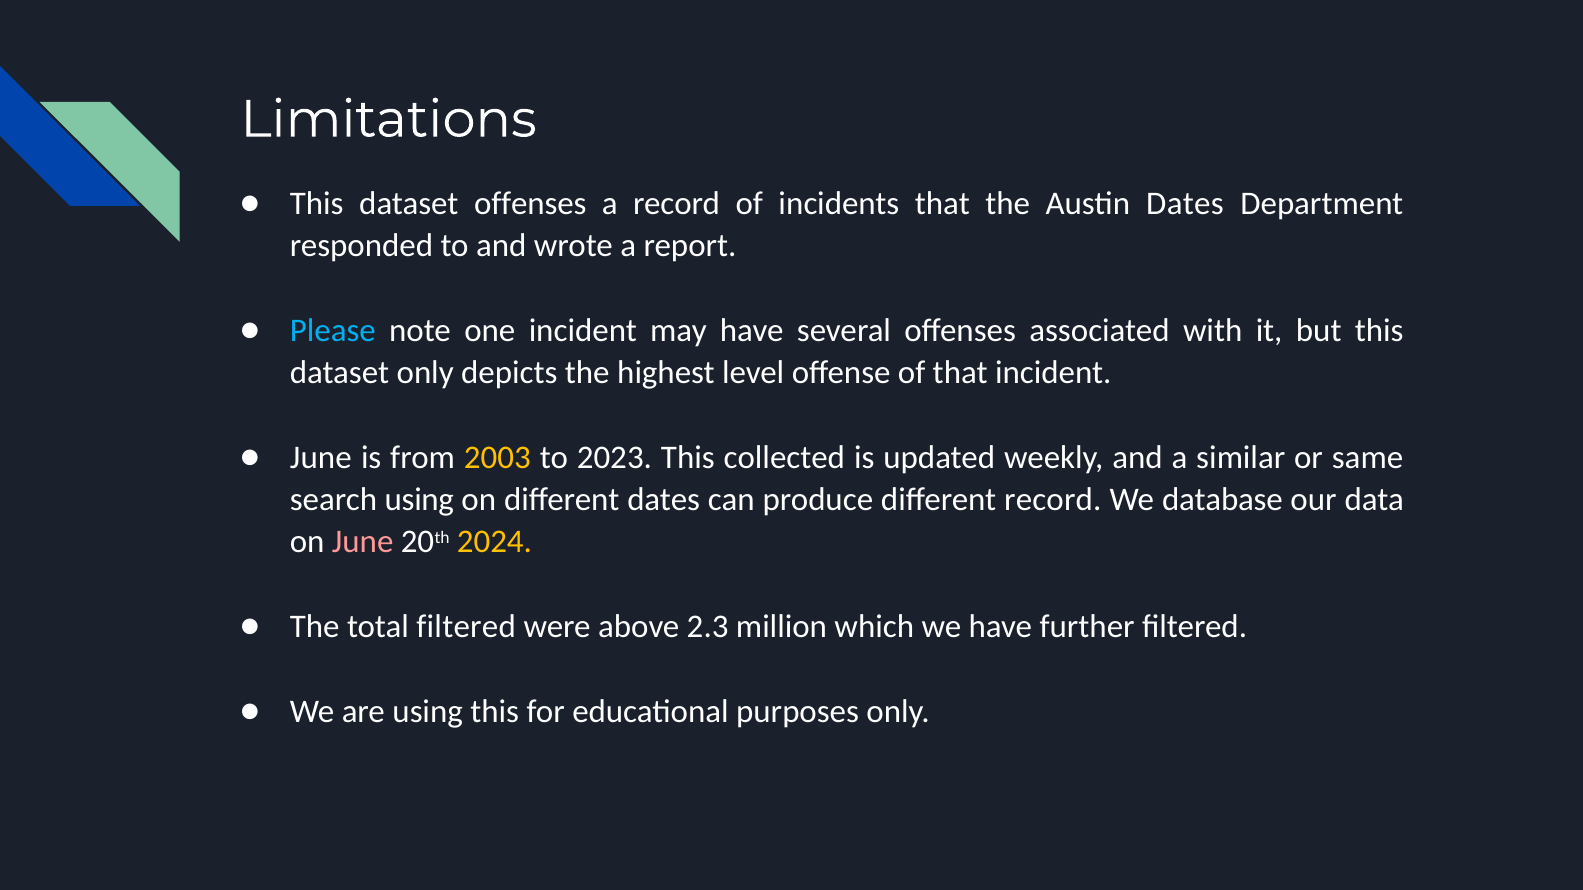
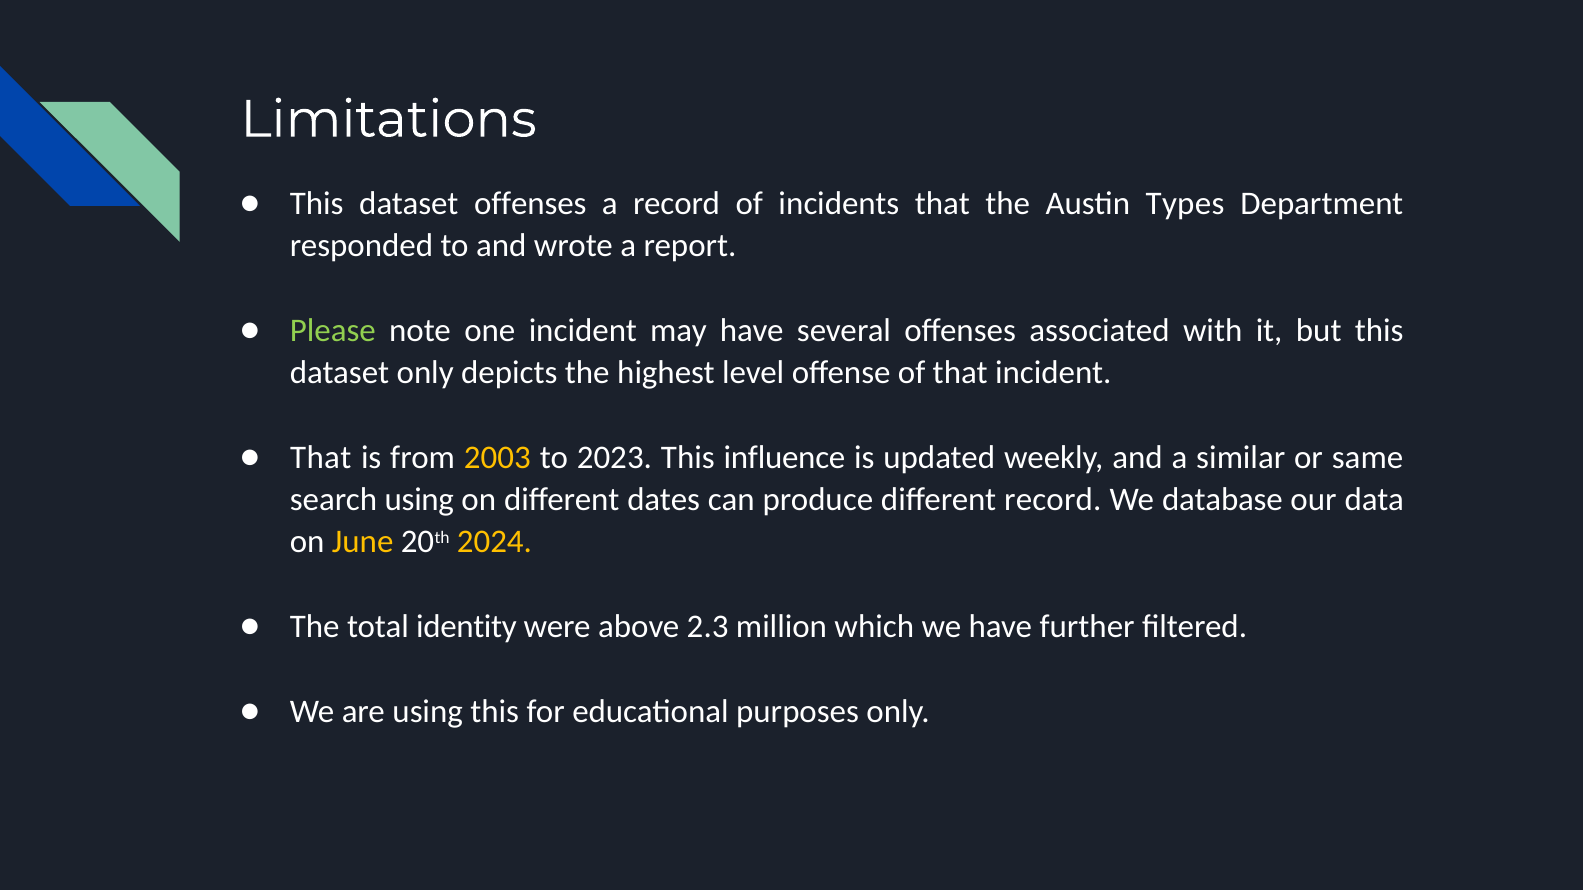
Austin Dates: Dates -> Types (1185, 204)
Please colour: light blue -> light green (333, 331)
June: June -> That (321, 458)
collected: collected -> influence (784, 458)
June colour: pink -> yellow (363, 542)
total filtered: filtered -> identity (466, 627)
